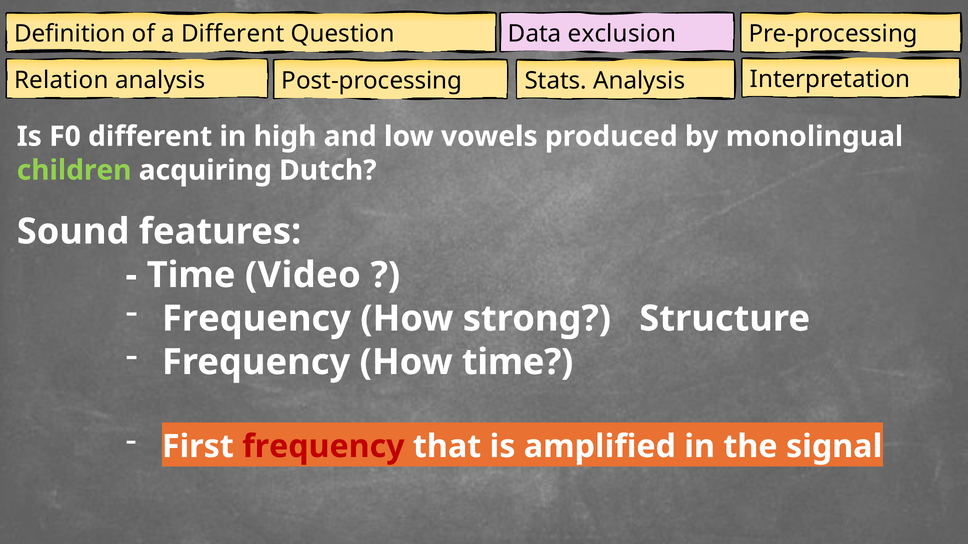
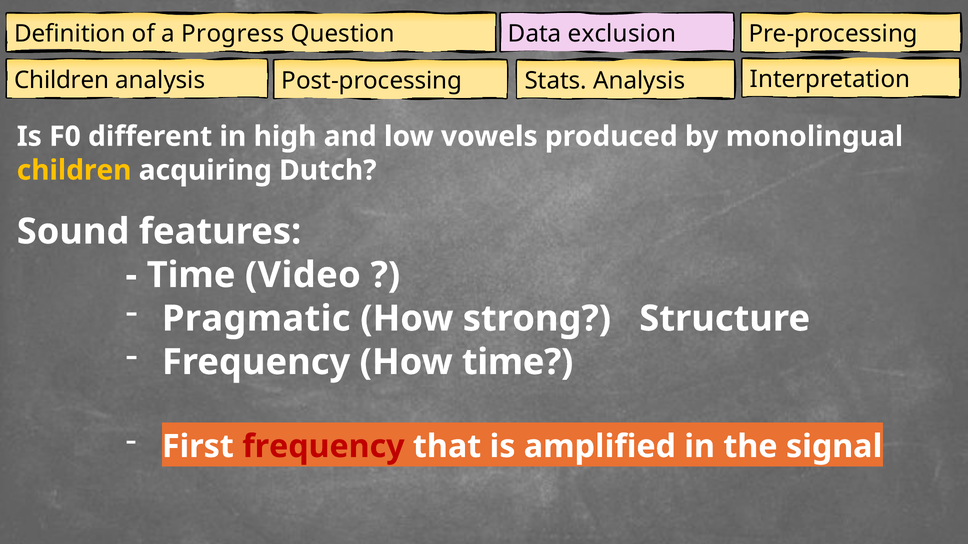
a Different: Different -> Progress (233, 34)
Relation: Relation -> Children (62, 80)
children colour: light green -> yellow (74, 170)
Frequency: Frequency -> Pragmatic (256, 319)
